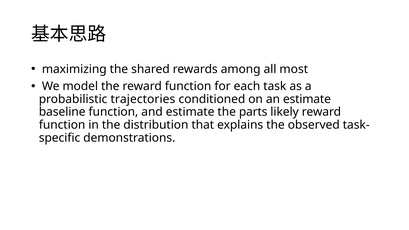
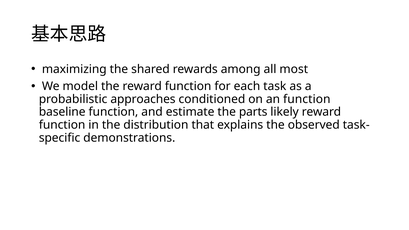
trajectories: trajectories -> approaches (143, 99)
an estimate: estimate -> function (307, 99)
